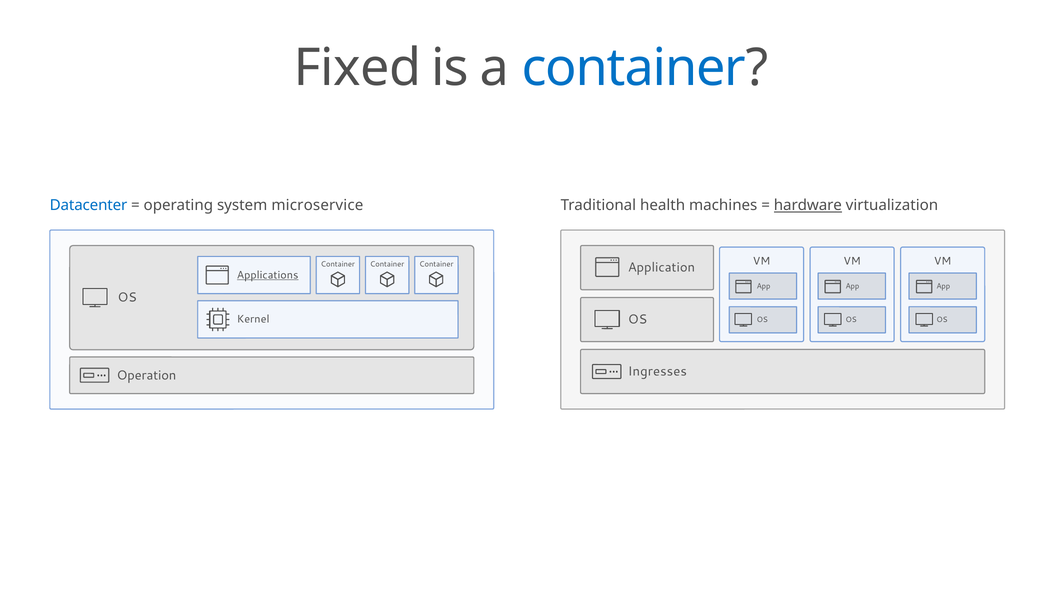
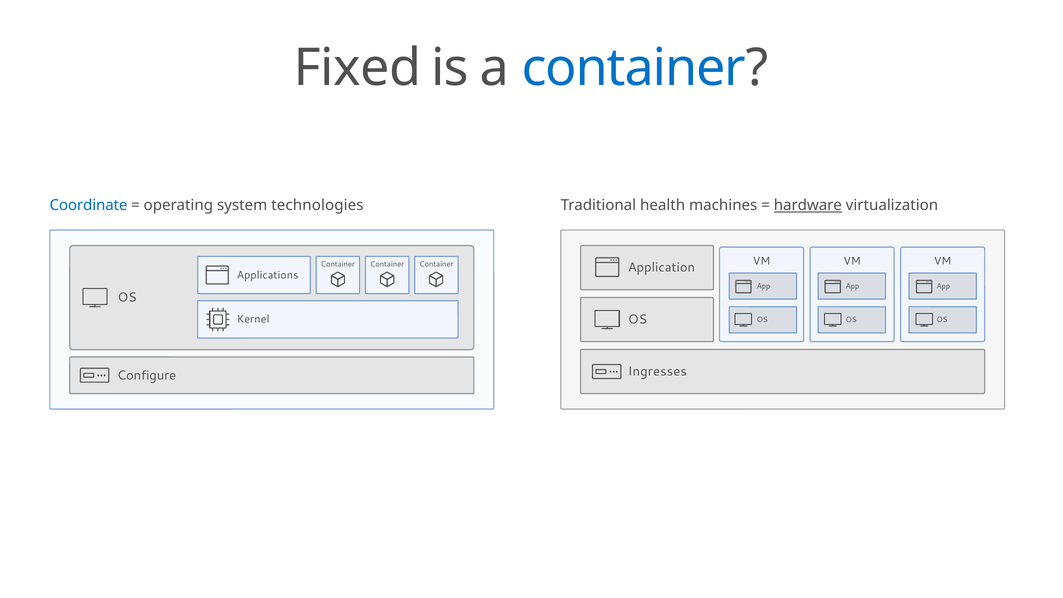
Datacenter: Datacenter -> Coordinate (88, 205)
microservice: microservice -> technologies (317, 205)
Applications underline: present -> none (268, 275)
Operation: Operation -> Configure (147, 375)
